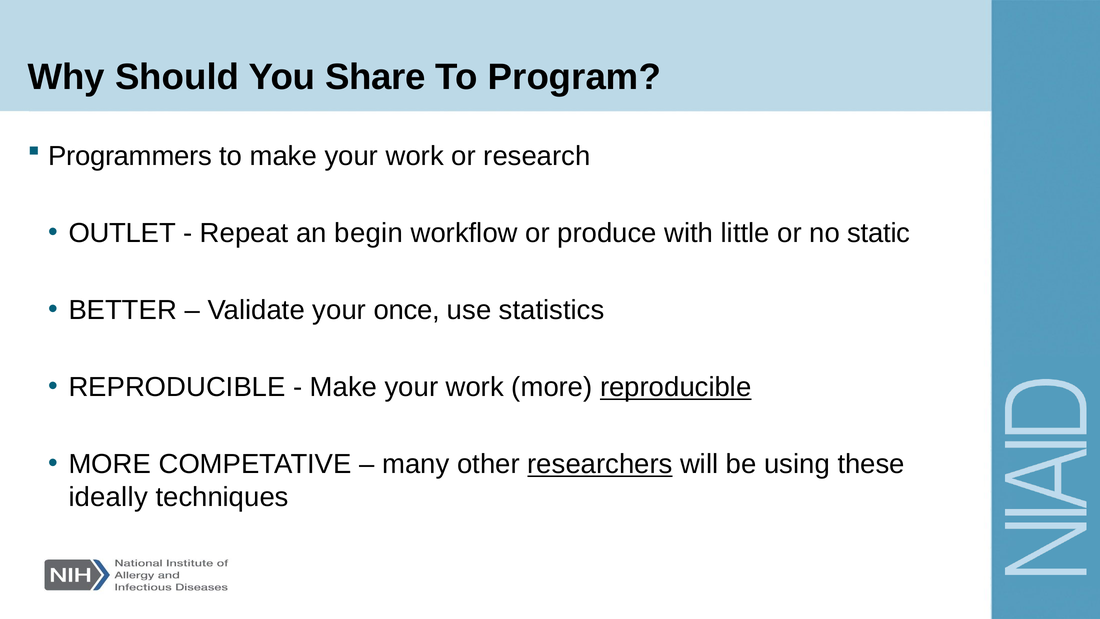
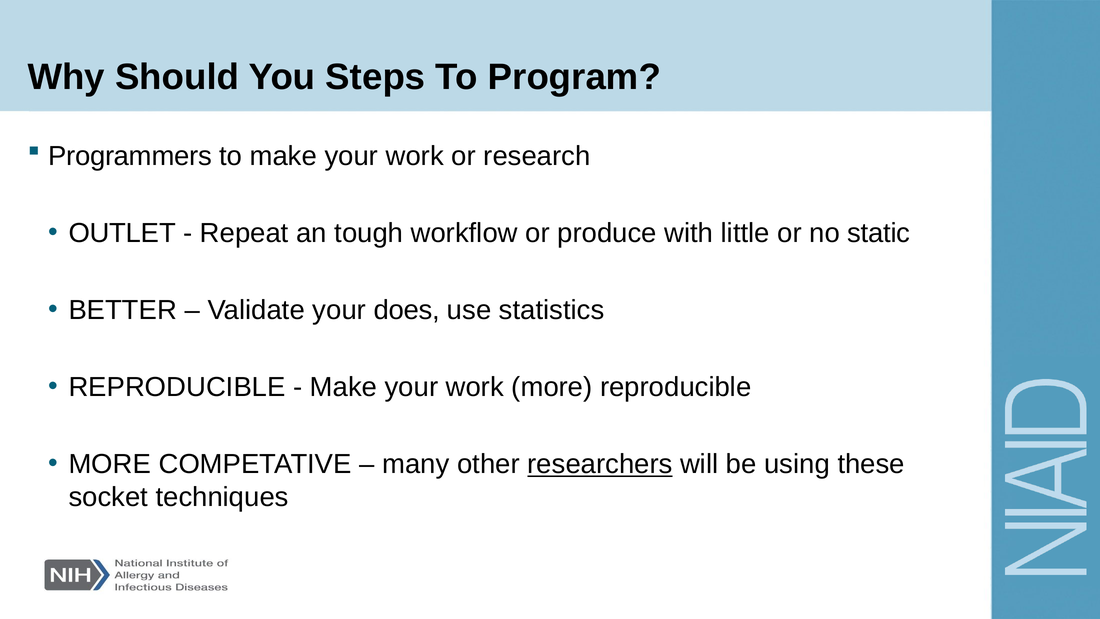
Share: Share -> Steps (375, 77)
begin: begin -> tough (369, 233)
once: once -> does (407, 310)
reproducible underline: present -> none (676, 387)
ideally: ideally -> socket (108, 497)
